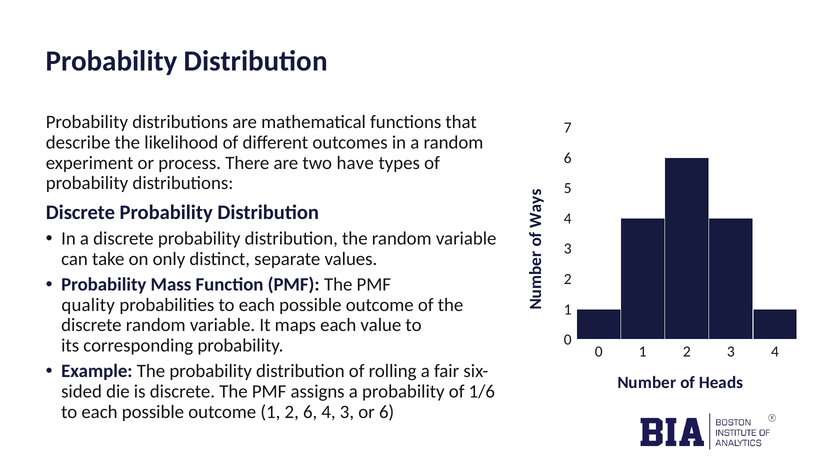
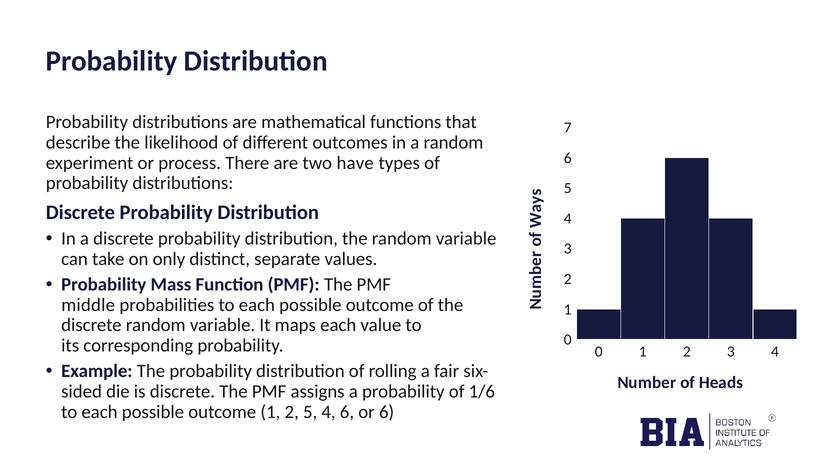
quality: quality -> middle (88, 304)
2 6: 6 -> 5 (310, 411)
4 3: 3 -> 6 (347, 411)
